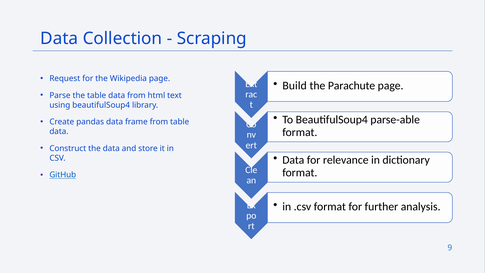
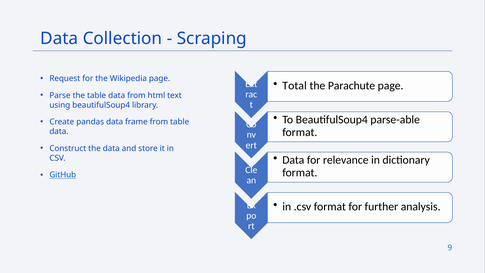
Build: Build -> Total (295, 86)
